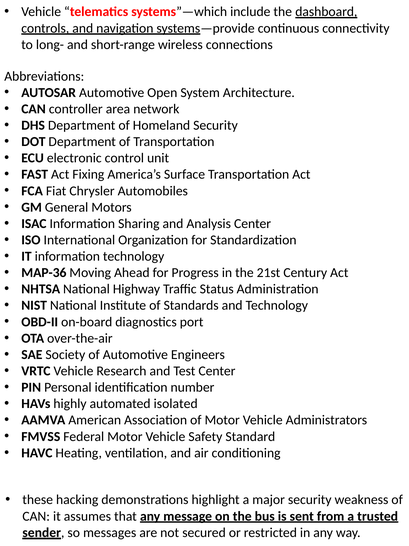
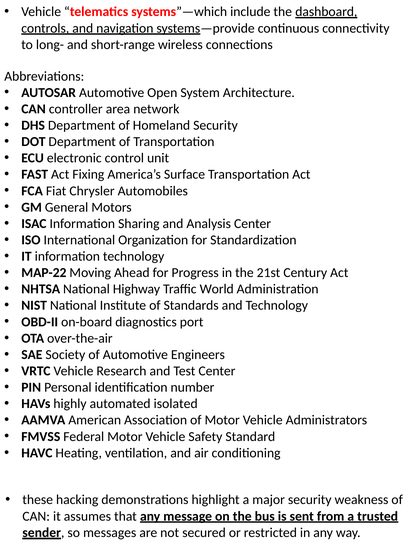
MAP-36: MAP-36 -> MAP-22 (44, 272)
Status: Status -> World (217, 289)
